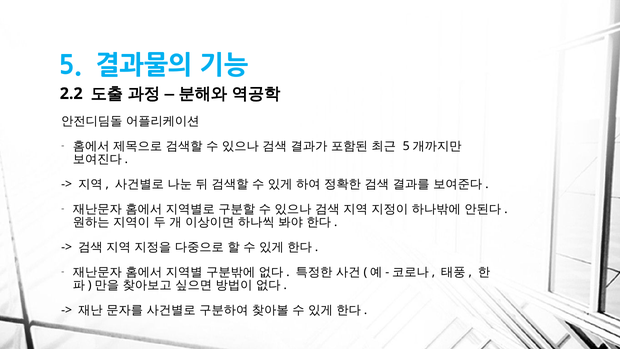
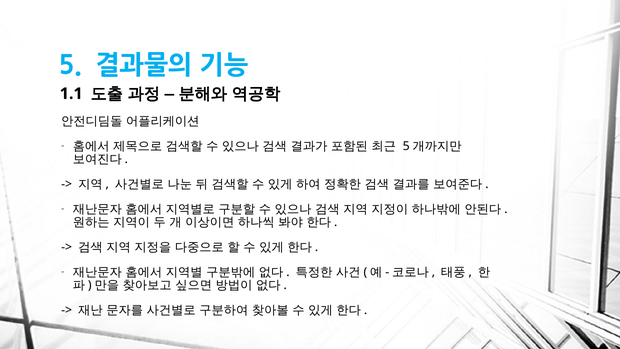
2.2: 2.2 -> 1.1 (71, 94)
